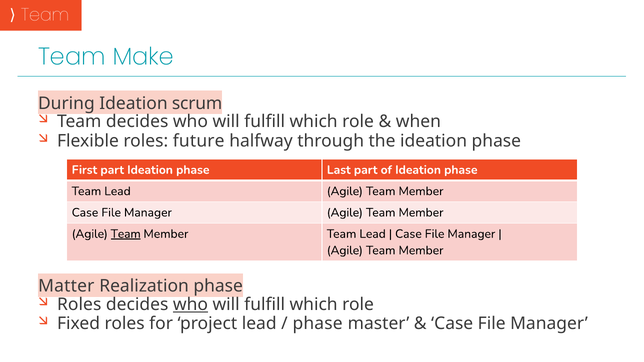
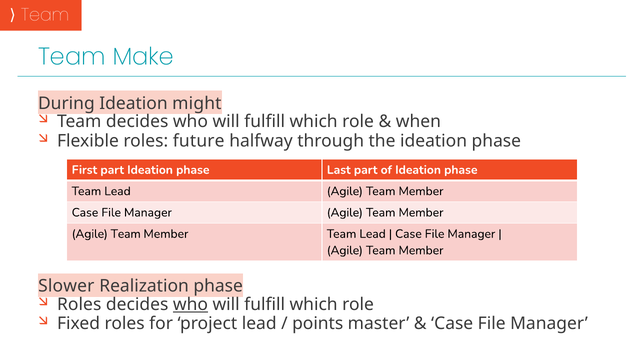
scrum: scrum -> might (197, 103)
Team underline: present -> none (126, 234)
Matter: Matter -> Slower (66, 286)
phase: phase -> points (318, 324)
